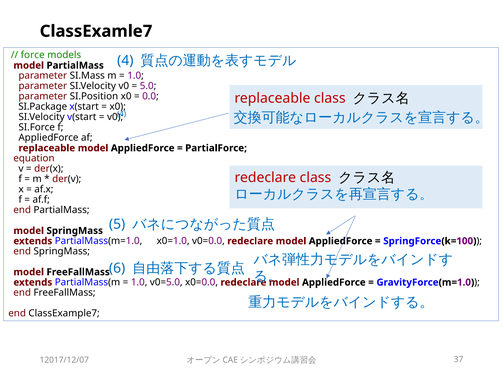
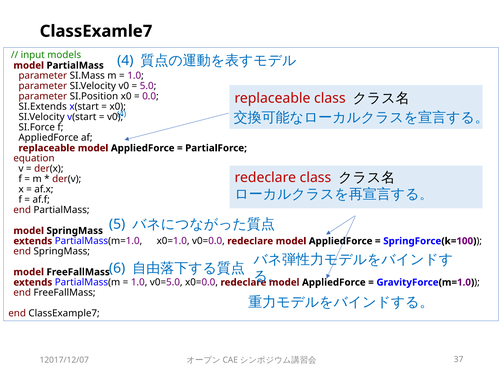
force: force -> input (33, 55)
SI.Package: SI.Package -> SI.Extends (43, 107)
